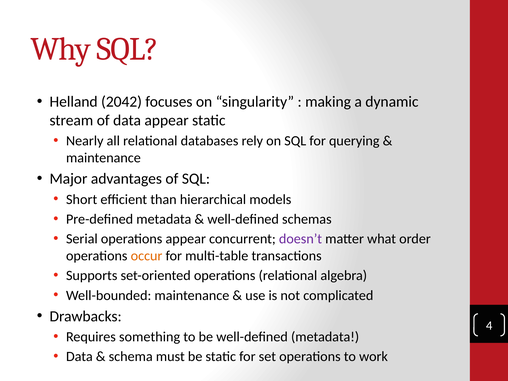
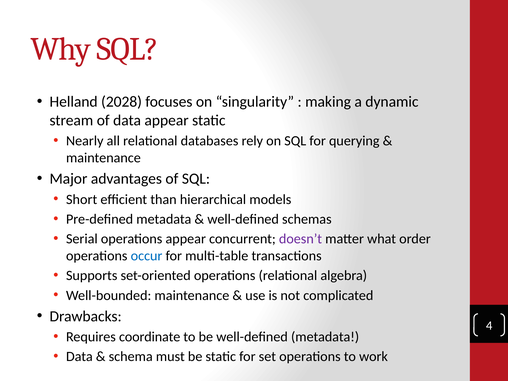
2042: 2042 -> 2028 (122, 102)
occur colour: orange -> blue (147, 256)
something: something -> coordinate (150, 337)
